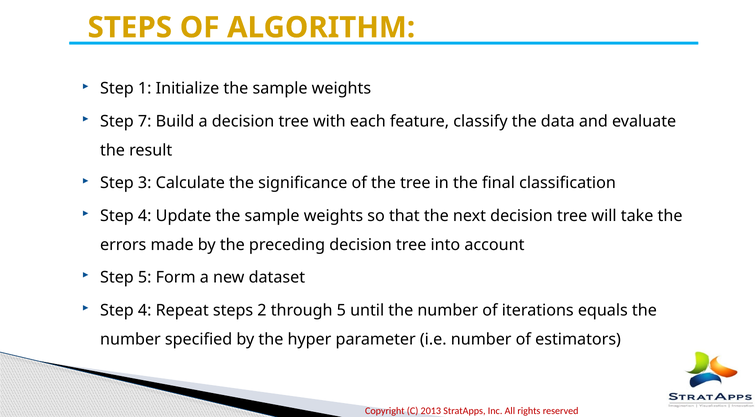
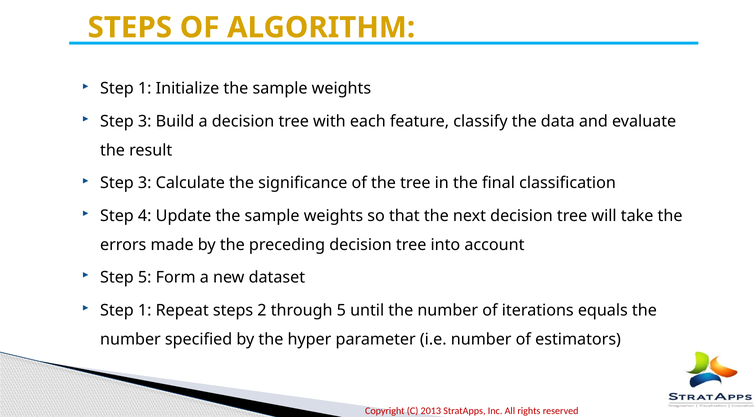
7: 7 -> 3 (145, 121)
4: 4 -> 1 (145, 310)
